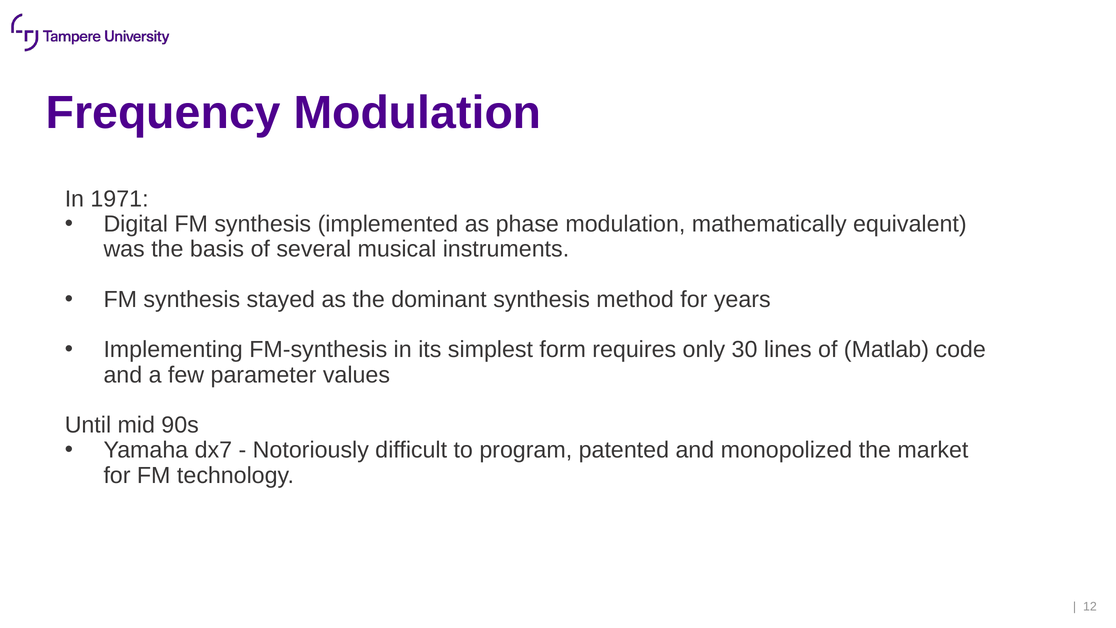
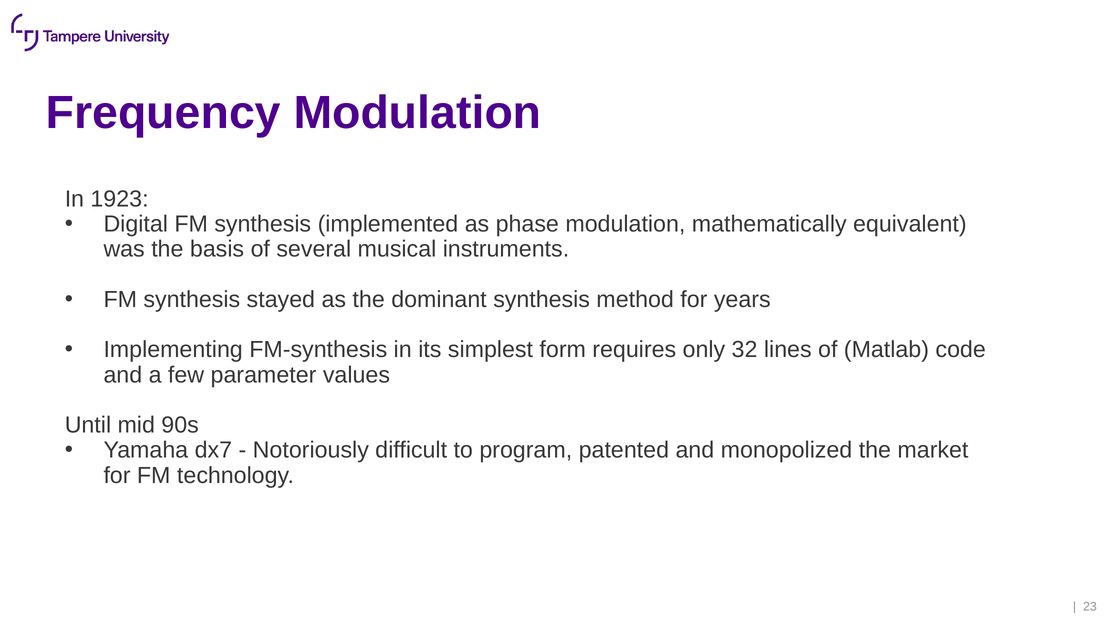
1971: 1971 -> 1923 (119, 199)
30: 30 -> 32 (745, 350)
12: 12 -> 23 (1090, 607)
